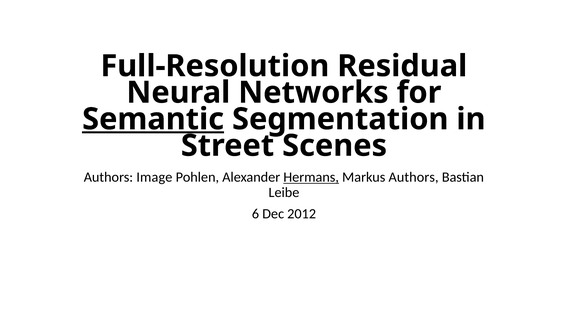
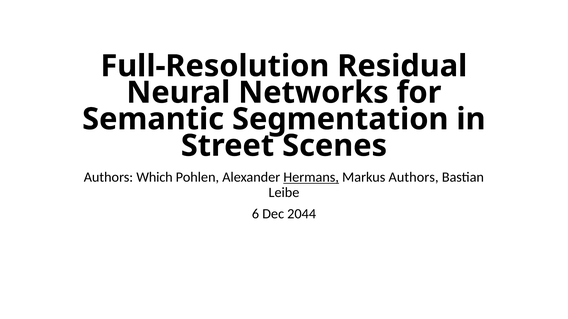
Semantic underline: present -> none (153, 119)
Image: Image -> Which (155, 178)
2012: 2012 -> 2044 (302, 214)
